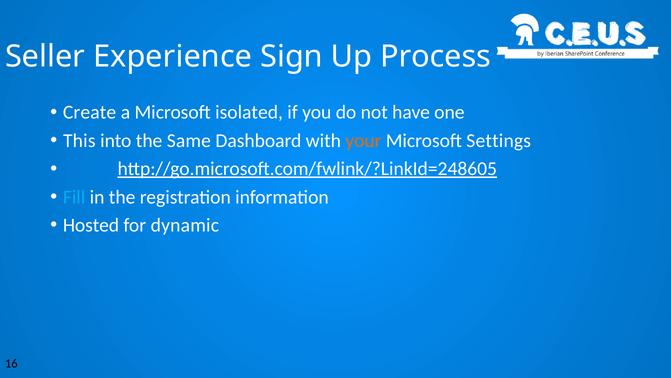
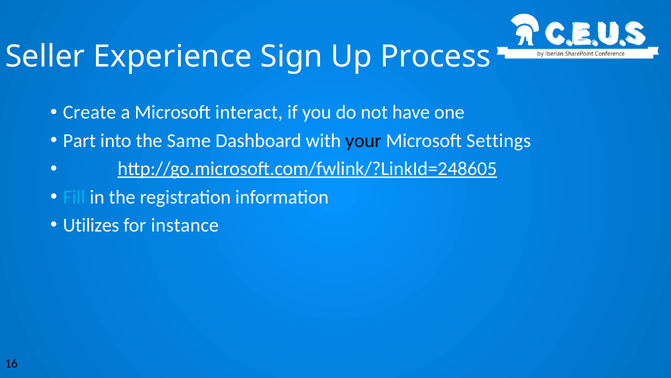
isolated: isolated -> interact (249, 112)
This: This -> Part (79, 140)
your colour: orange -> black (363, 140)
Hosted: Hosted -> Utilizes (91, 225)
dynamic: dynamic -> instance (185, 225)
